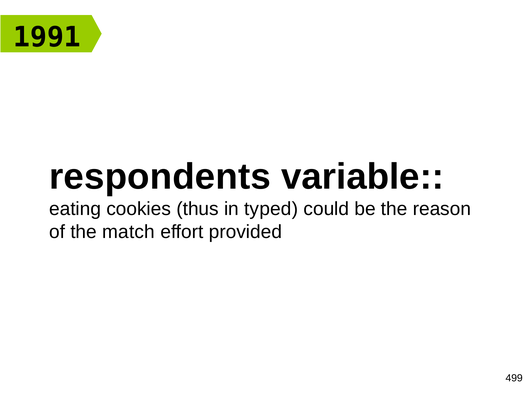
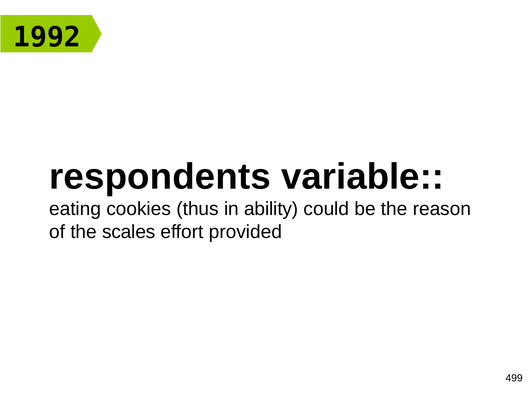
1991: 1991 -> 1992 (47, 37)
typed: typed -> ability (271, 209)
match: match -> scales (129, 232)
